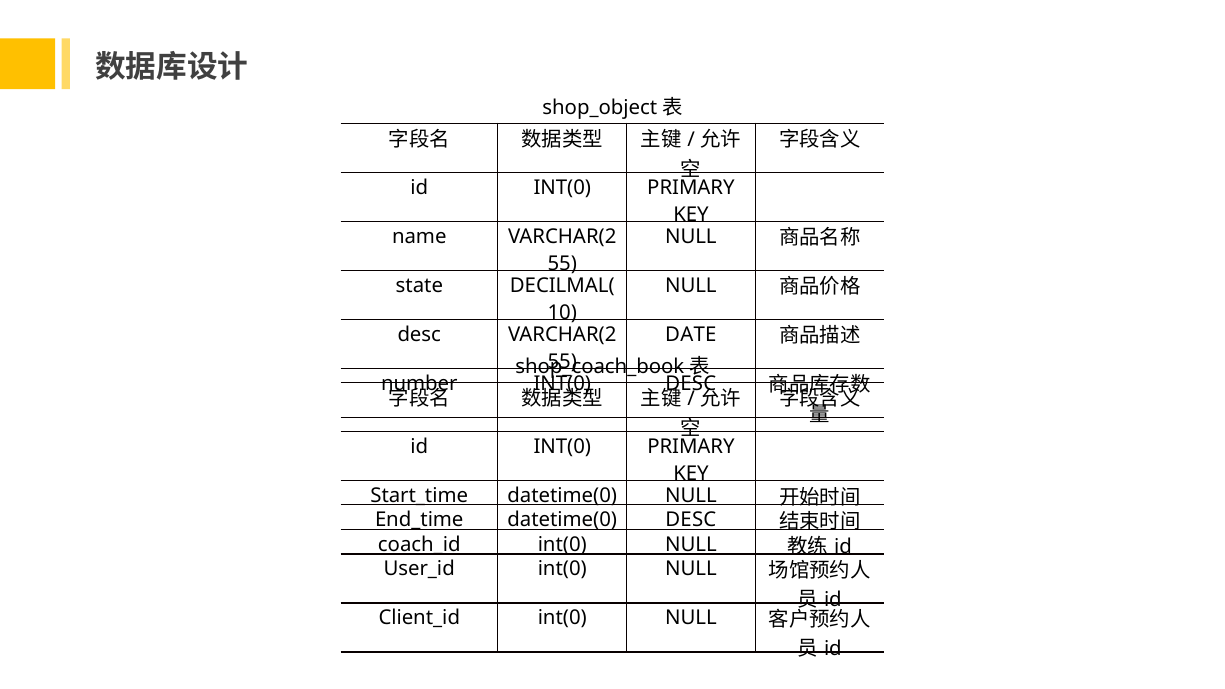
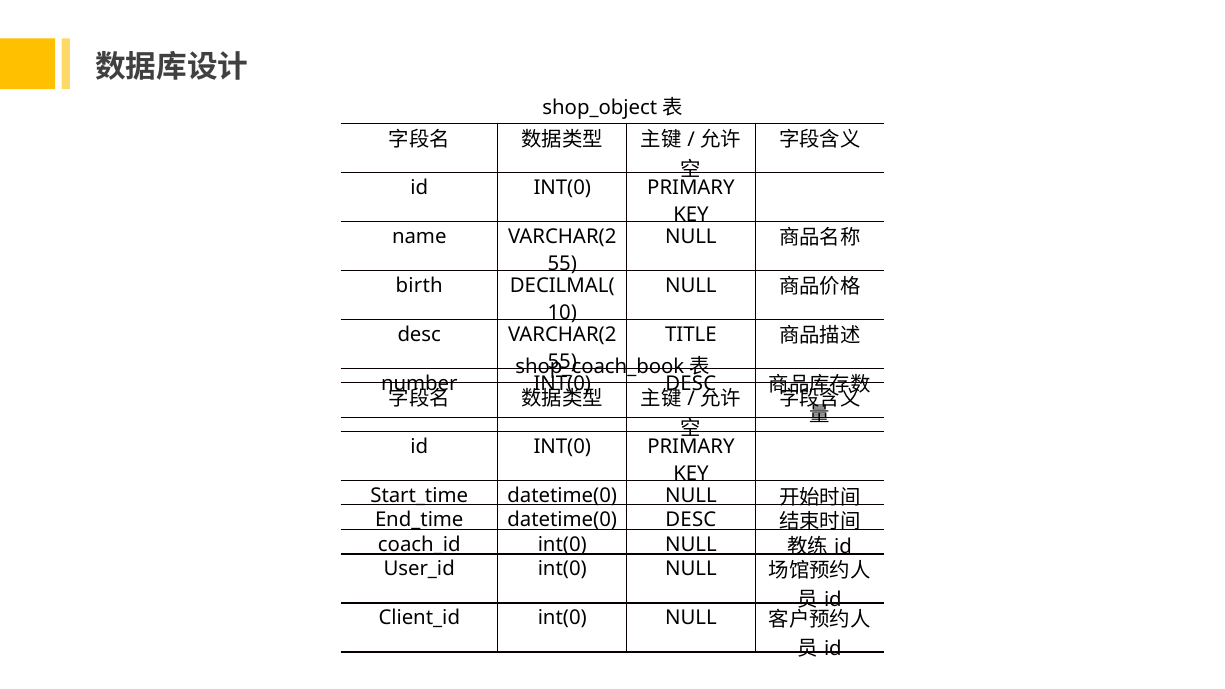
state: state -> birth (419, 285)
DATE: DATE -> TITLE (691, 334)
